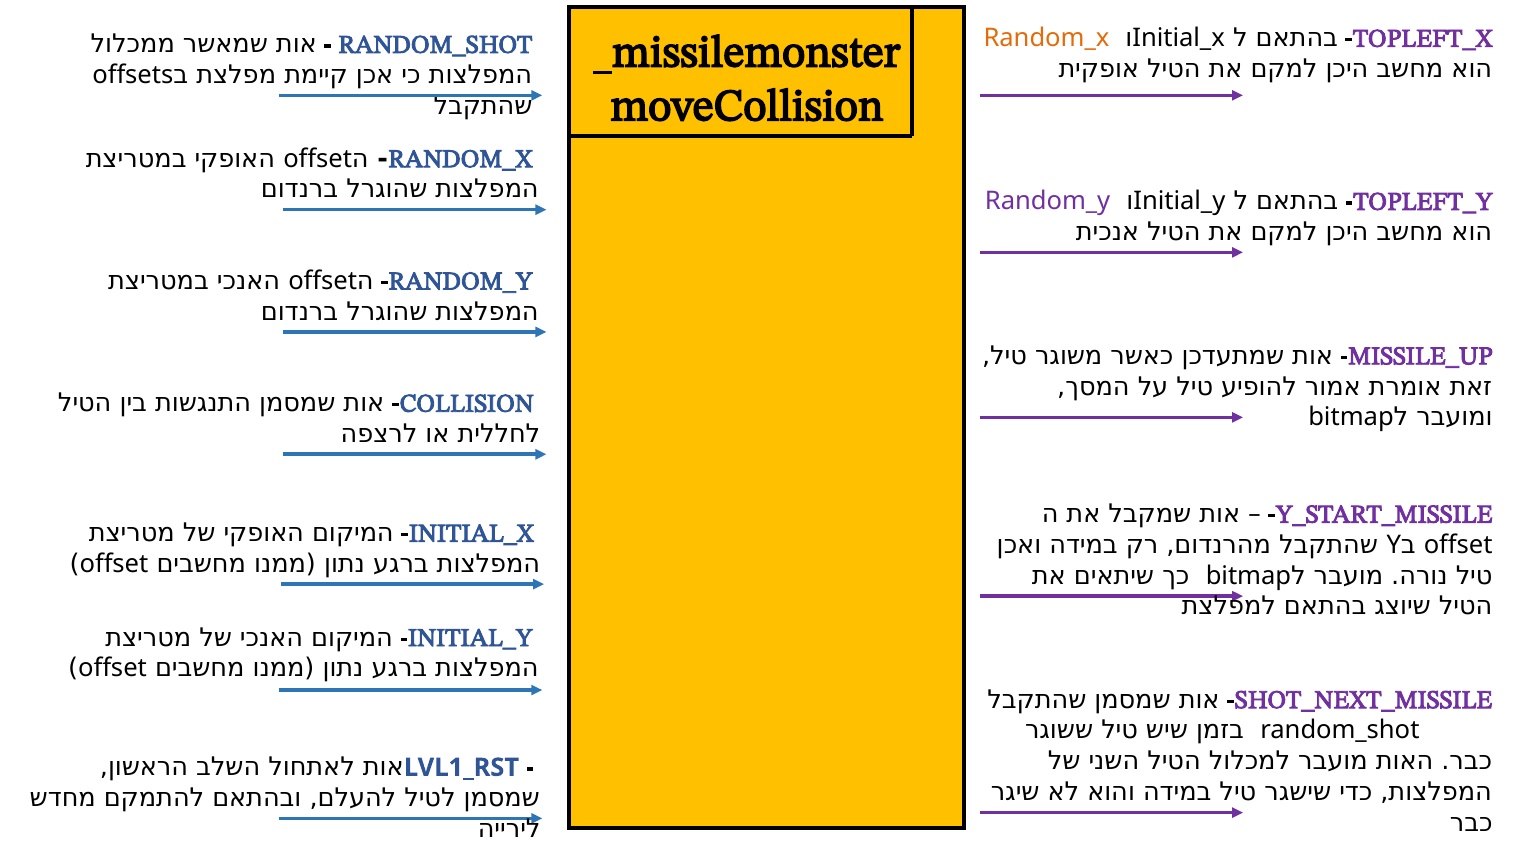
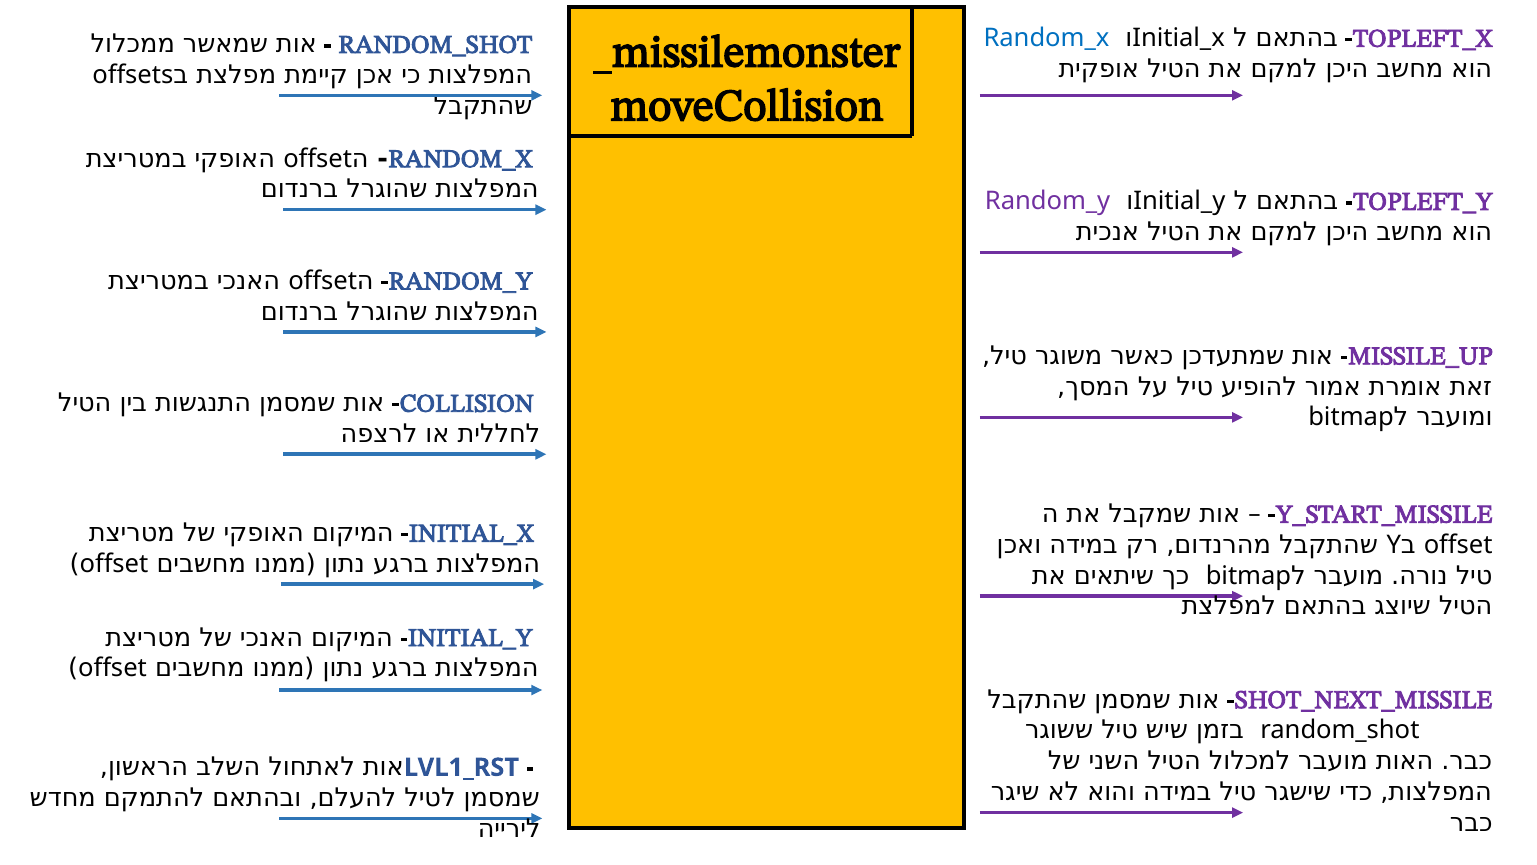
Random_x colour: orange -> blue (1046, 38)
